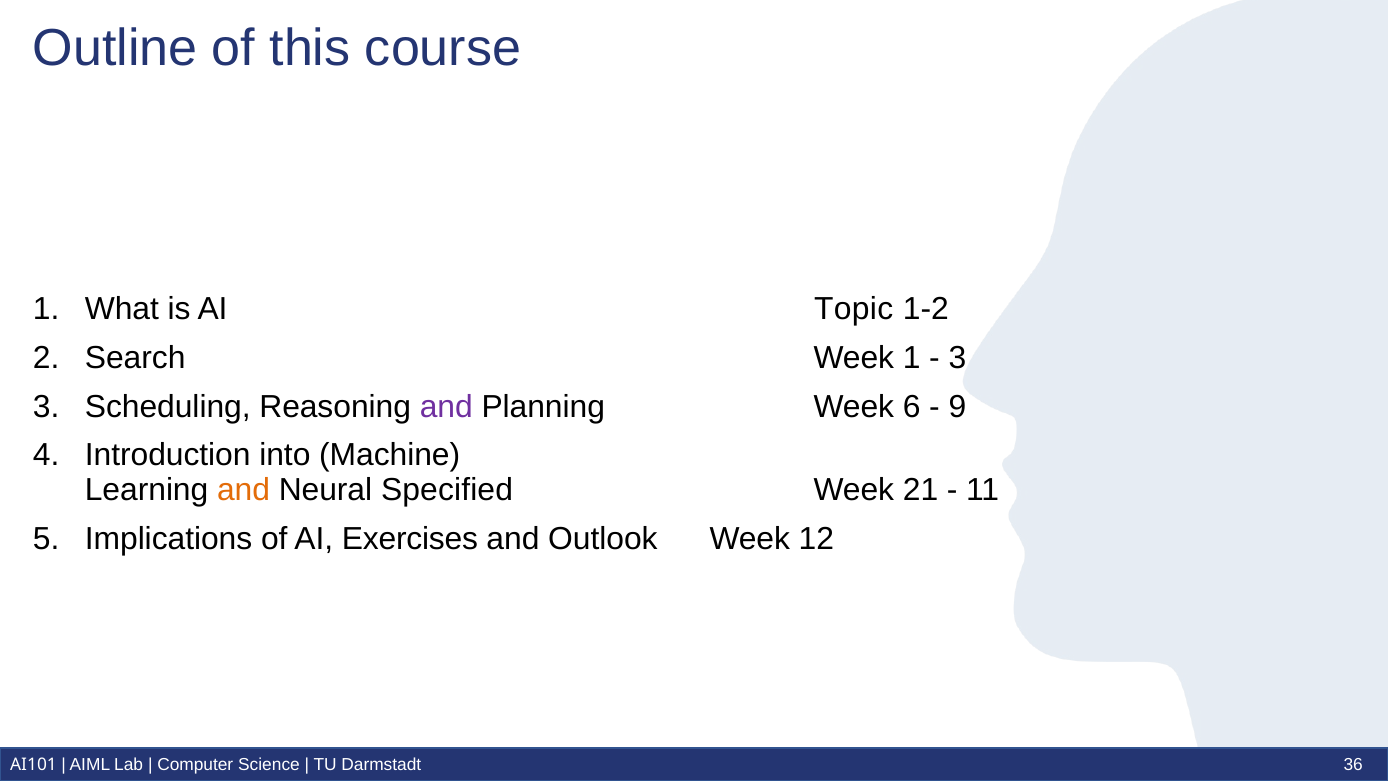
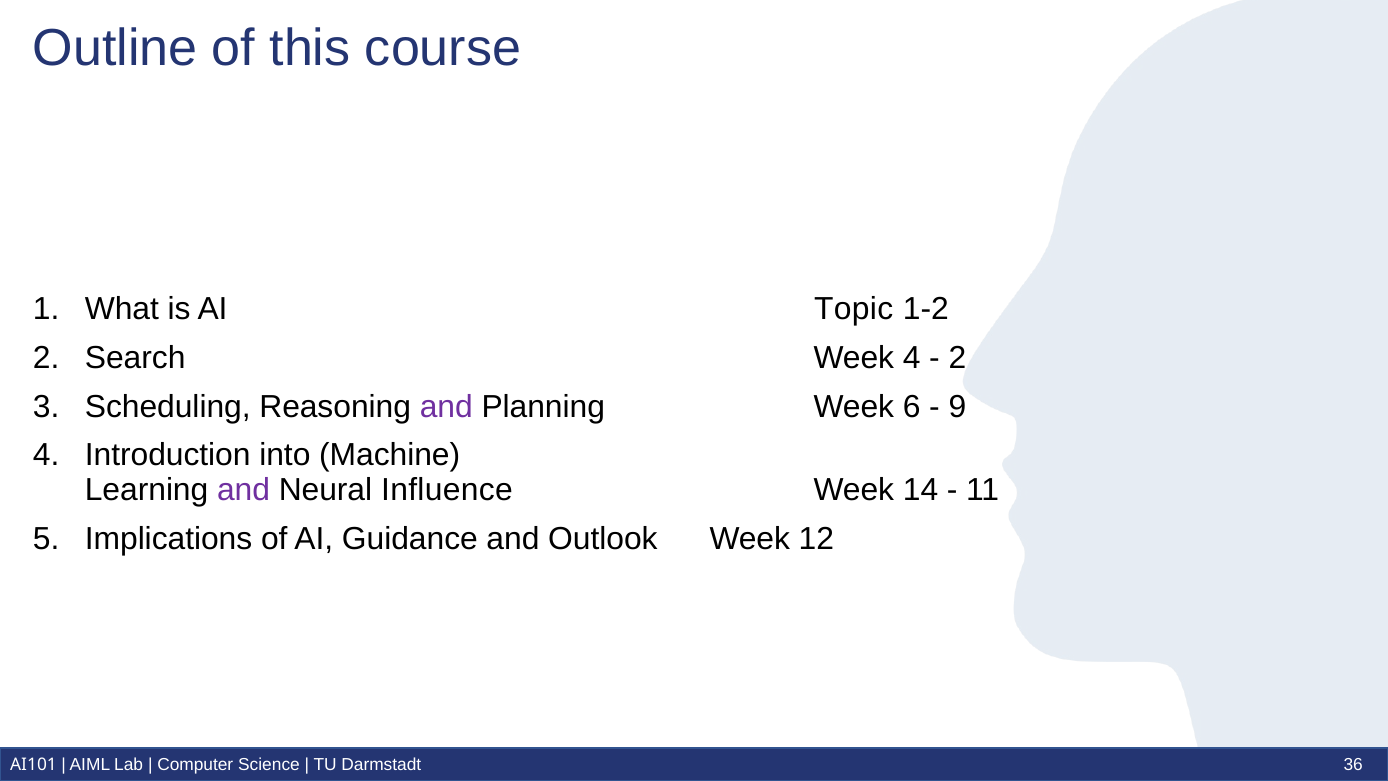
Week 1: 1 -> 4 (912, 358)
3: 3 -> 2 (957, 358)
and colour: orange -> purple (244, 490)
Specified: Specified -> Influence (447, 490)
21: 21 -> 14 (921, 490)
Exercises: Exercises -> Guidance (410, 538)
